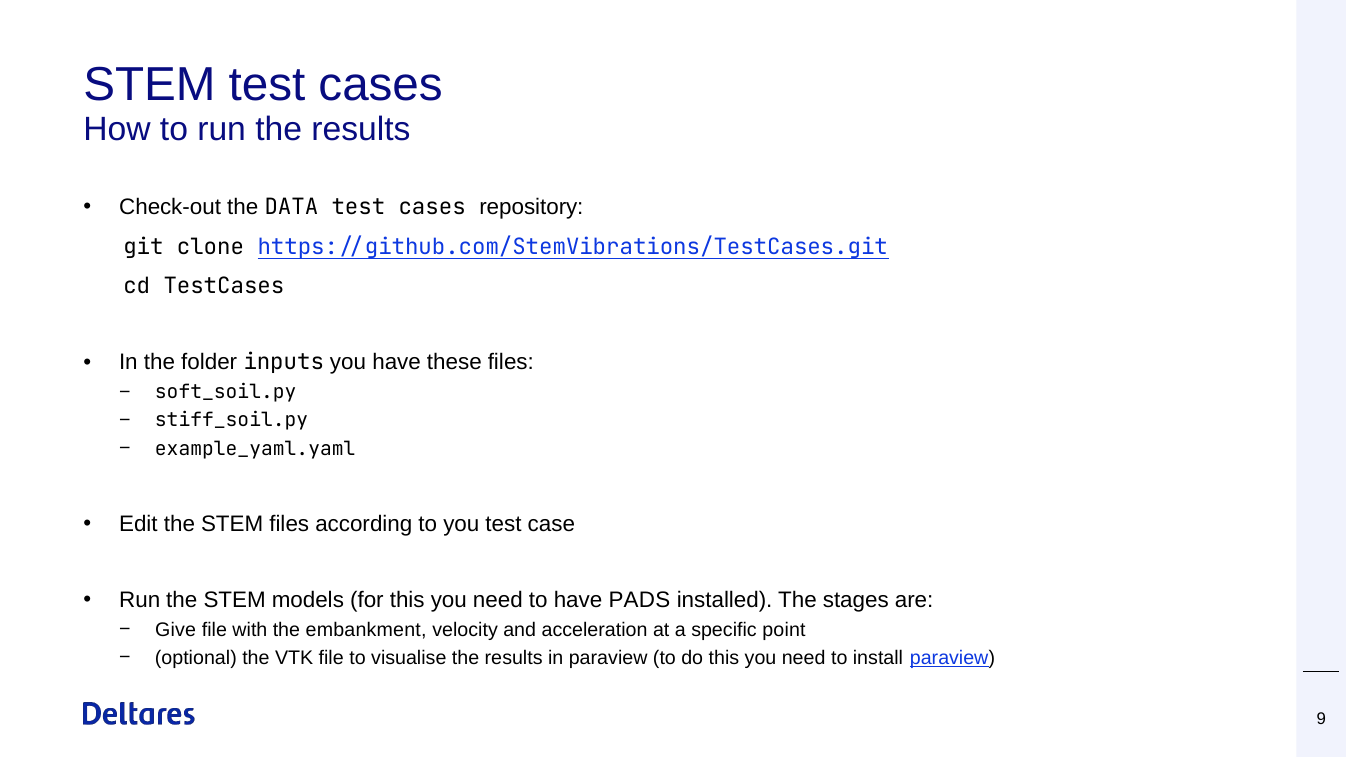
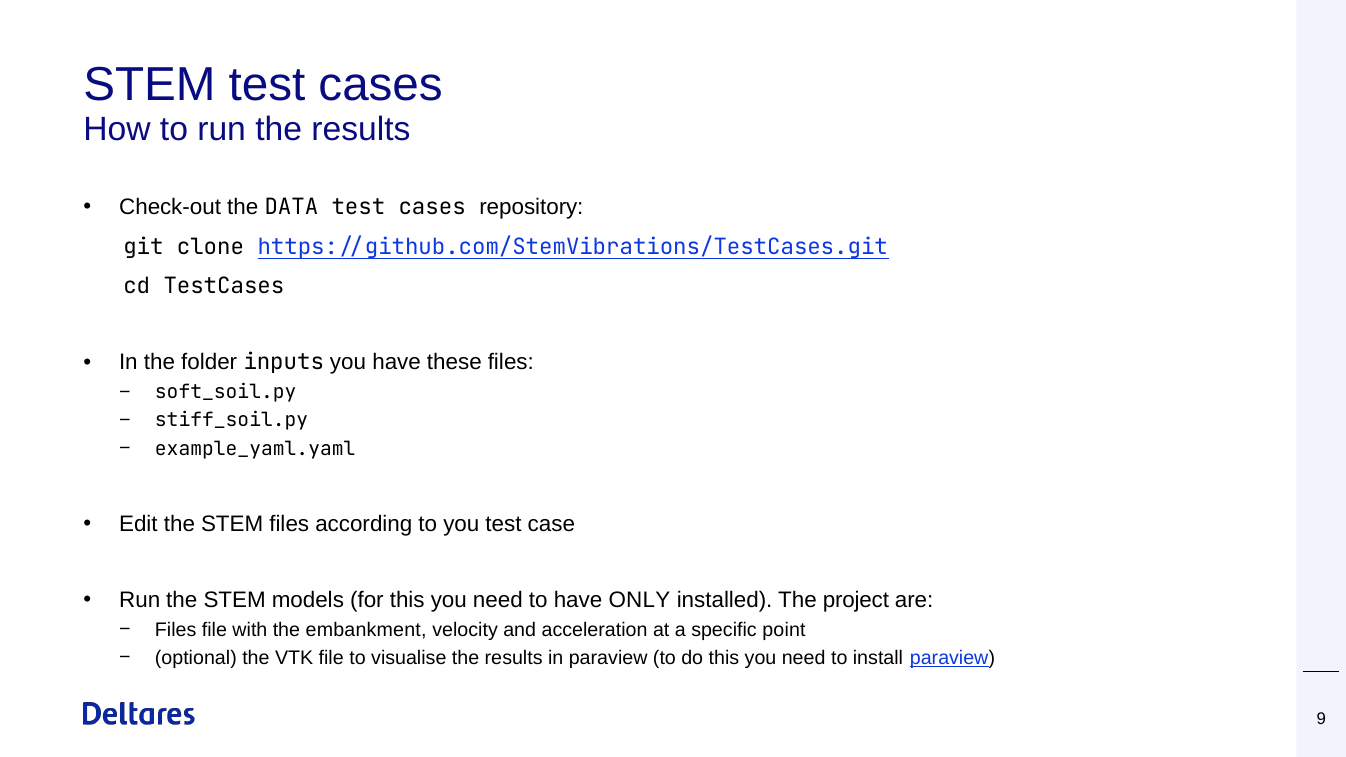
PADS: PADS -> ONLY (639, 600)
stages: stages -> project (856, 600)
Give: Give -> Files (176, 630)
